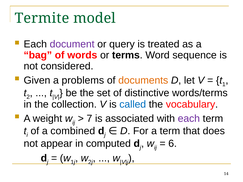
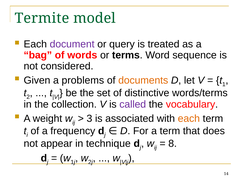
called colour: blue -> purple (133, 104)
7: 7 -> 3 (89, 119)
each colour: purple -> orange (189, 119)
combined: combined -> frequency (73, 131)
computed: computed -> technique (108, 144)
6: 6 -> 8 (173, 144)
